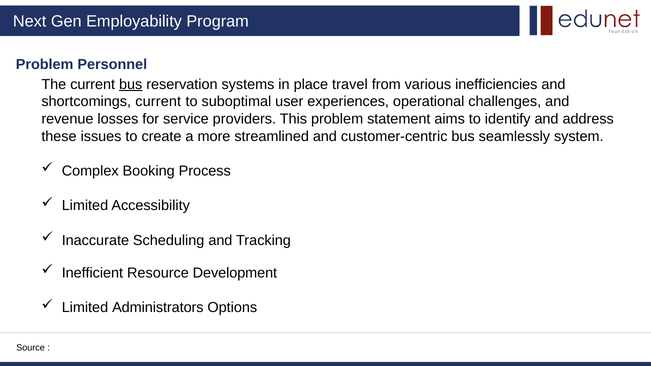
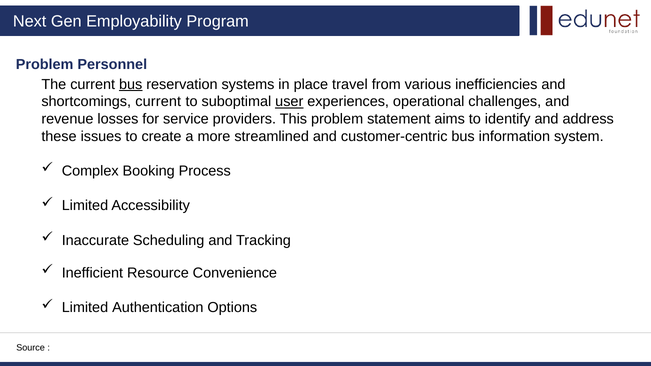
user underline: none -> present (289, 102)
seamlessly: seamlessly -> information (514, 136)
Development: Development -> Convenience (235, 273)
Administrators: Administrators -> Authentication (158, 308)
